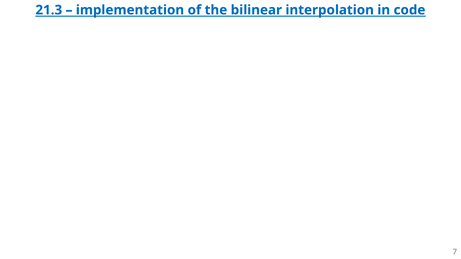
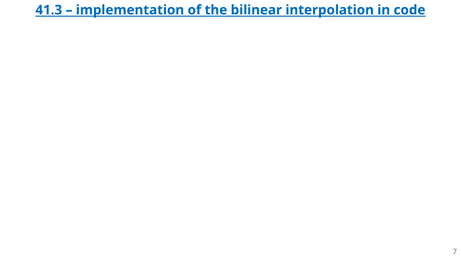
21.3: 21.3 -> 41.3 (49, 10)
